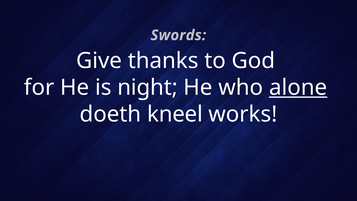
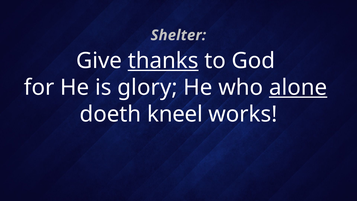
Swords: Swords -> Shelter (178, 35)
thanks underline: none -> present (163, 61)
night: night -> glory (147, 87)
